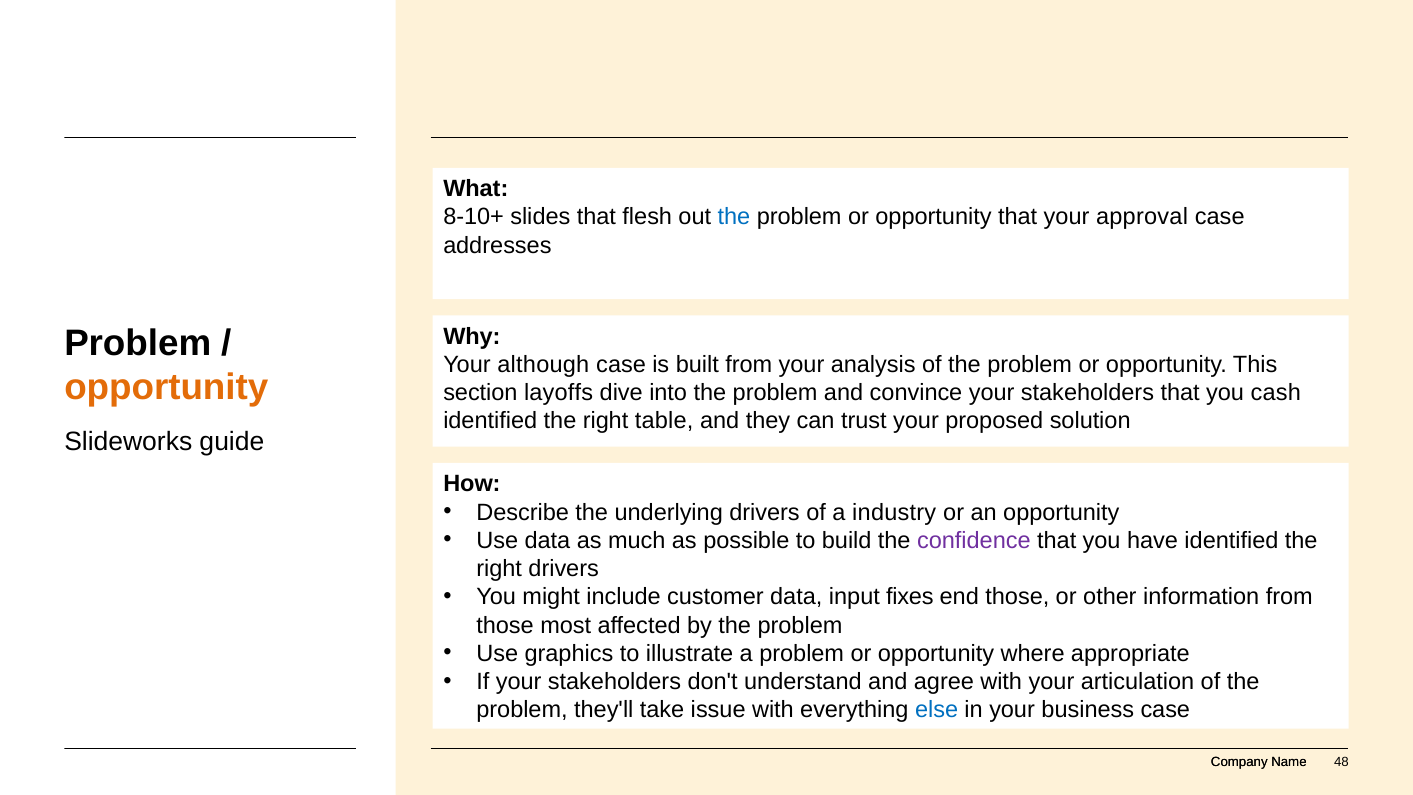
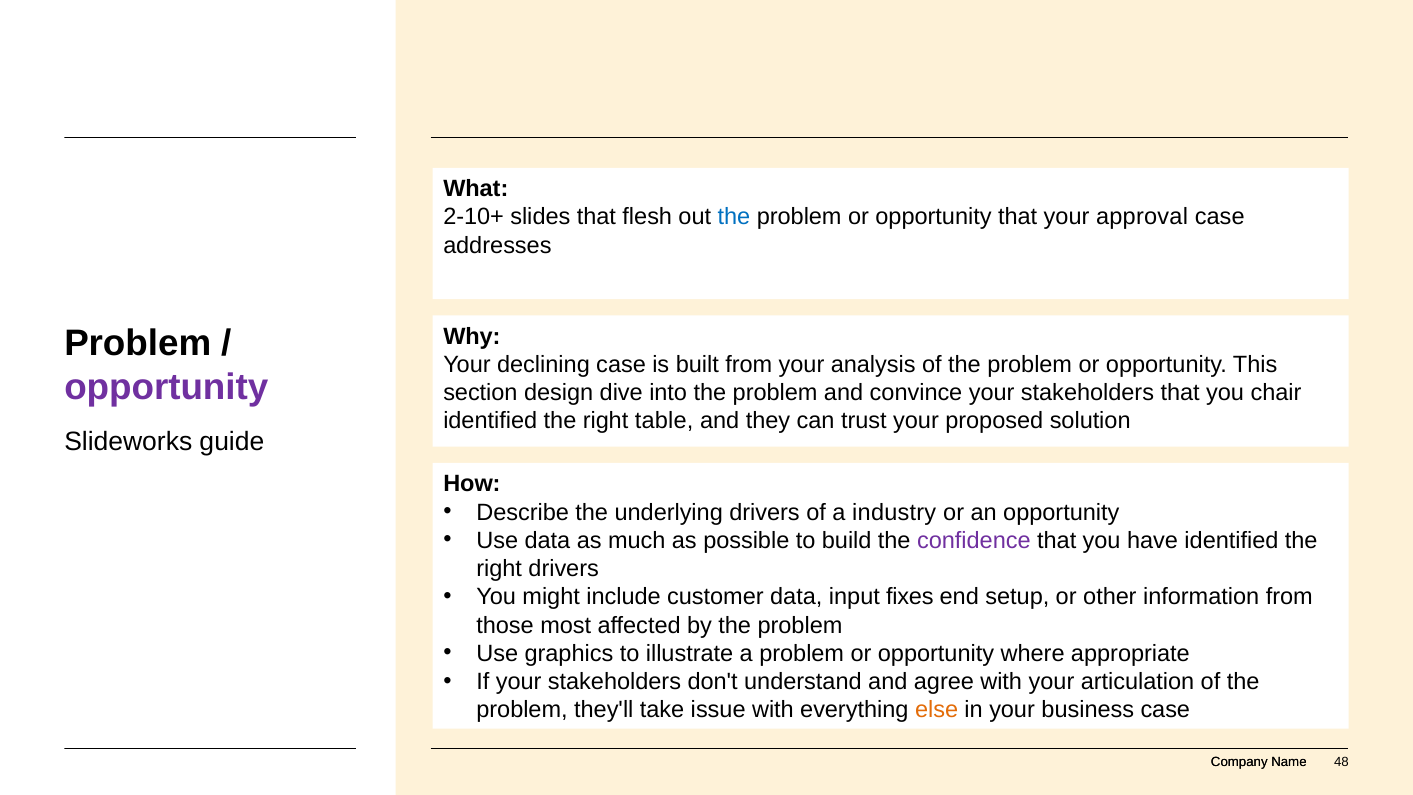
8-10+: 8-10+ -> 2-10+ (474, 217)
although: although -> declining (543, 365)
opportunity colour: orange -> purple (166, 388)
layoffs: layoffs -> design (559, 393)
cash: cash -> chair (1276, 393)
end those: those -> setup (1017, 597)
else colour: blue -> orange (937, 710)
